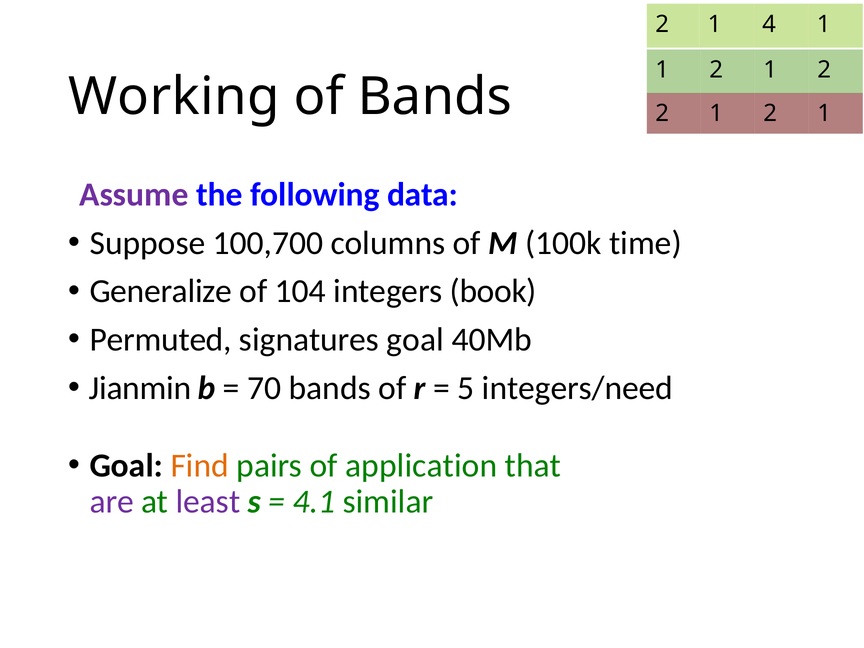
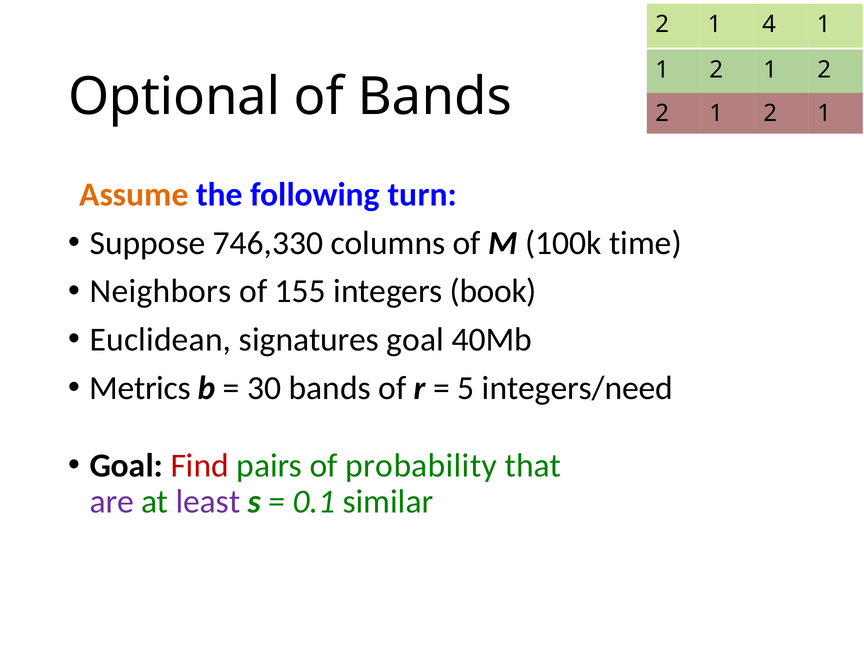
Working: Working -> Optional (174, 97)
Assume colour: purple -> orange (134, 195)
data: data -> turn (422, 195)
100,700: 100,700 -> 746,330 (268, 243)
Generalize: Generalize -> Neighbors (161, 291)
104: 104 -> 155 (300, 291)
Permuted: Permuted -> Euclidean (160, 340)
Jianmin: Jianmin -> Metrics (140, 388)
70: 70 -> 30 (264, 388)
Find colour: orange -> red (200, 466)
application: application -> probability (421, 466)
4.1: 4.1 -> 0.1 (314, 502)
